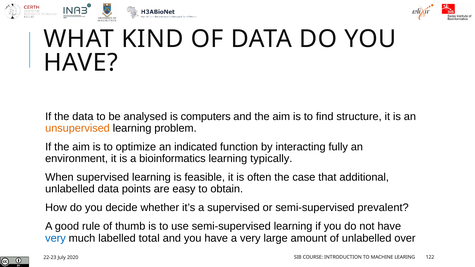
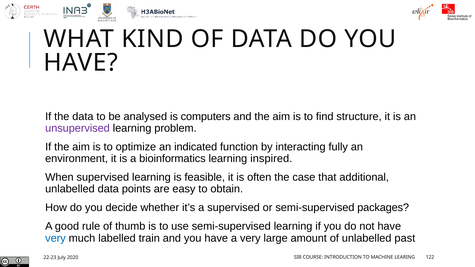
unsupervised colour: orange -> purple (78, 128)
typically: typically -> inspired (271, 159)
prevalent: prevalent -> packages (383, 208)
total: total -> train (149, 238)
over: over -> past (405, 238)
